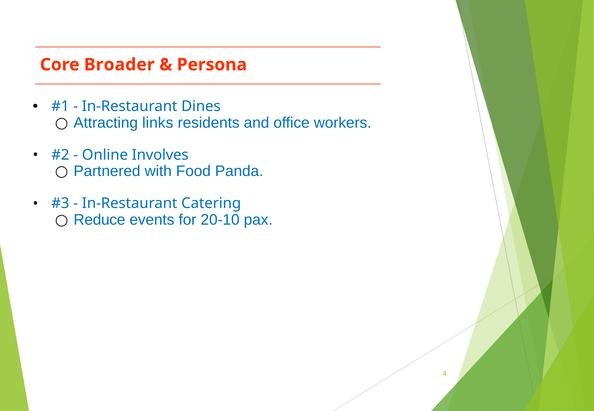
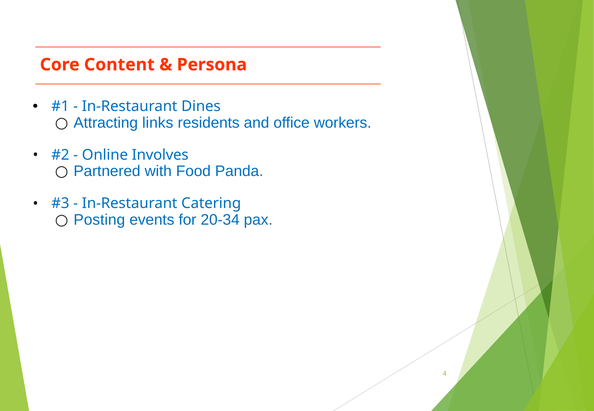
Broader: Broader -> Content (119, 65)
Reduce: Reduce -> Posting (99, 220)
20-10: 20-10 -> 20-34 (220, 220)
